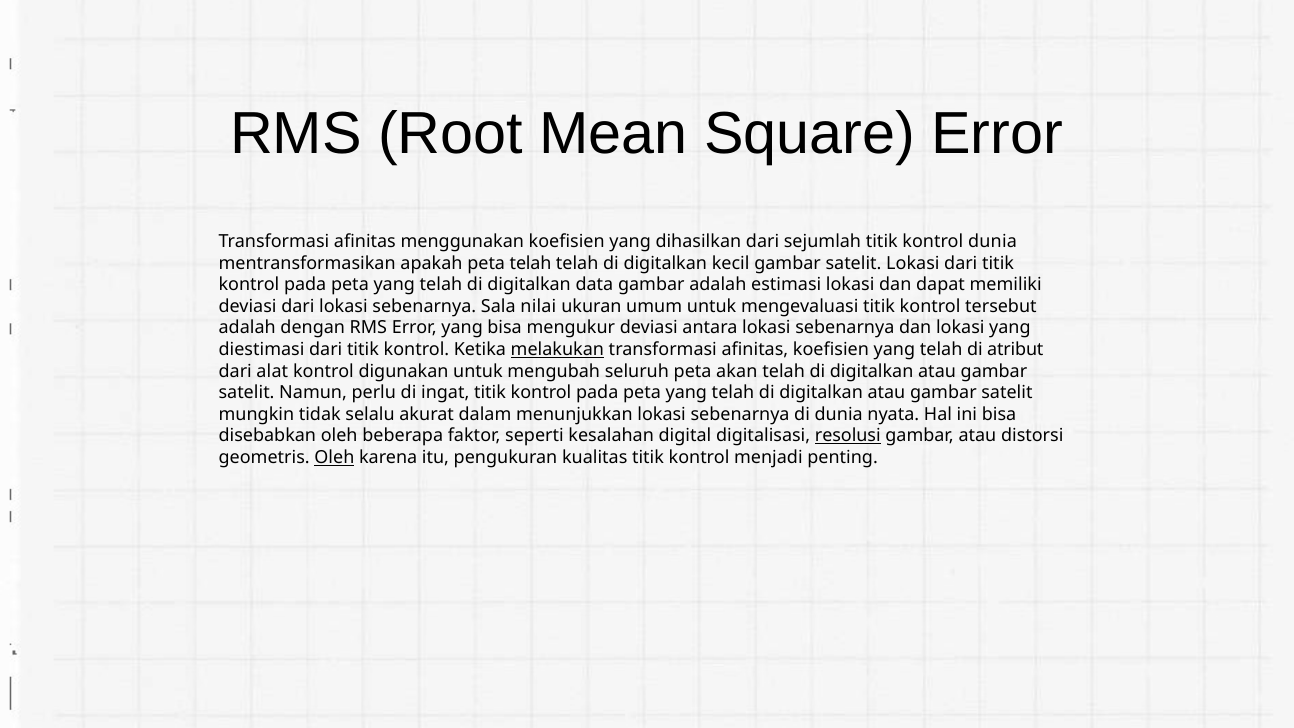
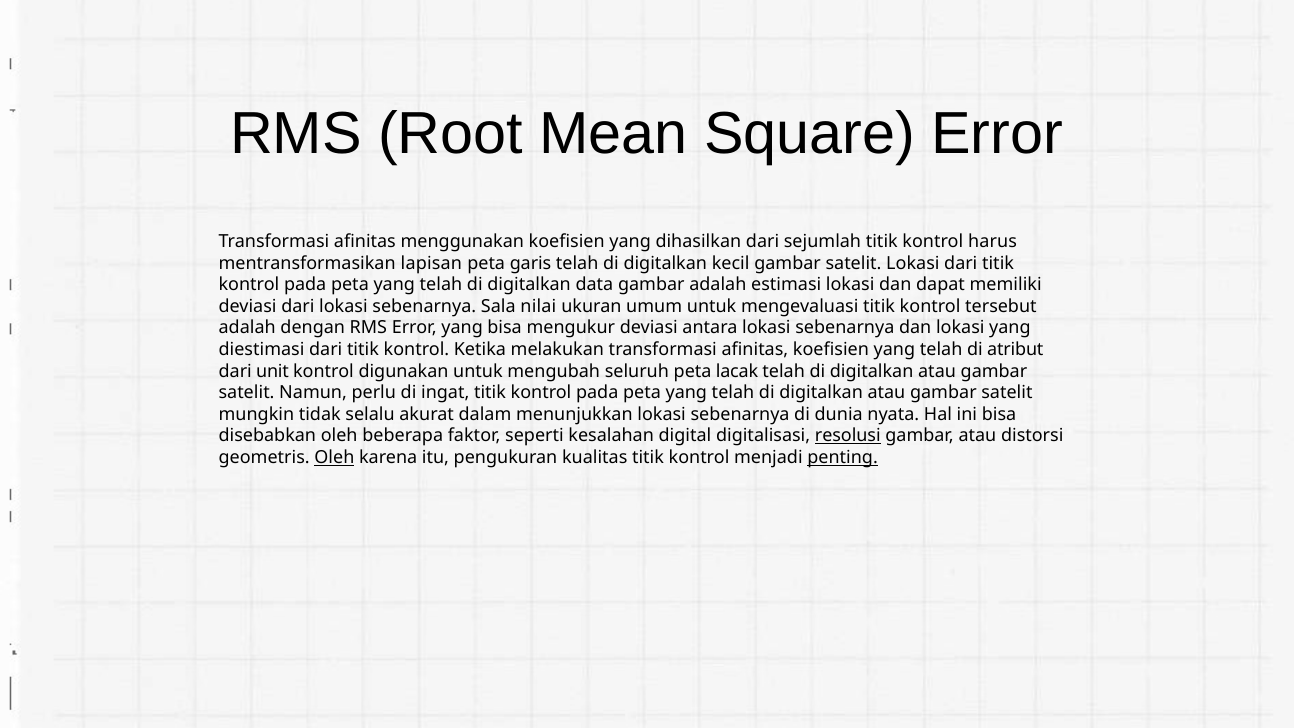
kontrol dunia: dunia -> harus (993, 242)
apakah: apakah -> lapisan (431, 263)
peta telah: telah -> garis (531, 263)
melakukan underline: present -> none (557, 350)
alat: alat -> unit (273, 371)
akan: akan -> lacak (737, 371)
penting underline: none -> present (843, 457)
